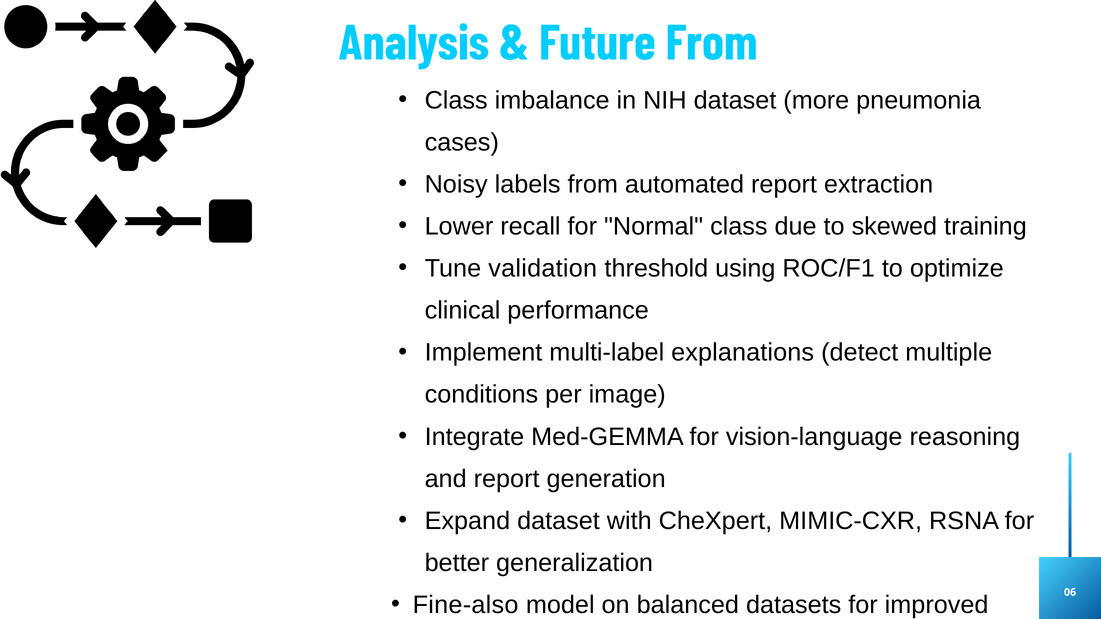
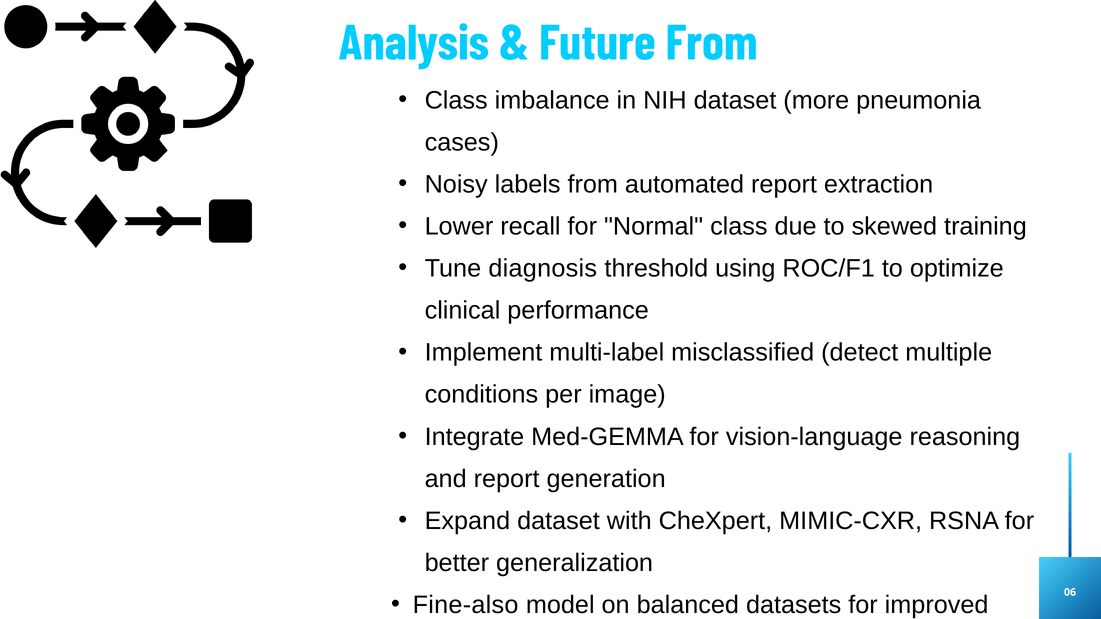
validation: validation -> diagnosis (543, 269)
explanations: explanations -> misclassified (743, 353)
